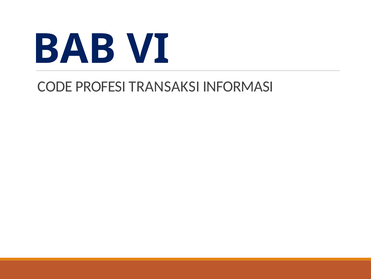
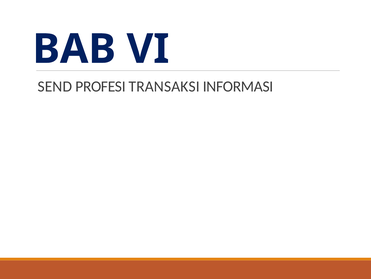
CODE: CODE -> SEND (55, 86)
